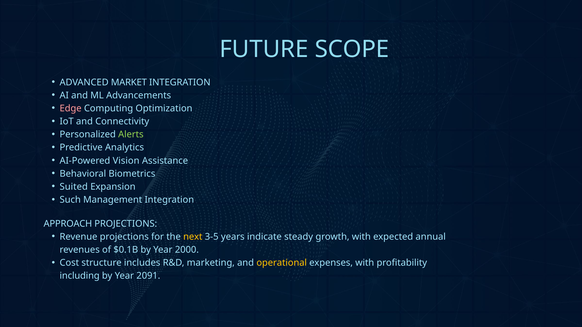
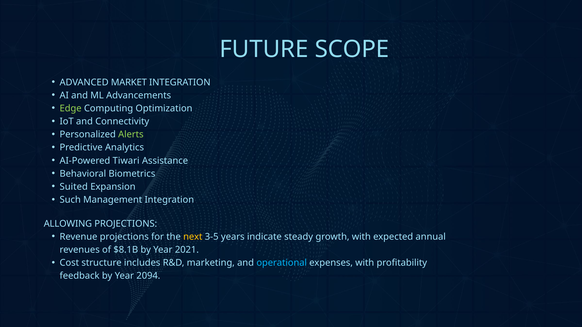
Edge colour: pink -> light green (71, 109)
Vision: Vision -> Tiwari (126, 161)
APPROACH: APPROACH -> ALLOWING (68, 224)
$0.1B: $0.1B -> $8.1B (126, 250)
2000: 2000 -> 2021 (187, 250)
operational colour: yellow -> light blue (282, 263)
including: including -> feedback (80, 276)
2091: 2091 -> 2094 (148, 276)
